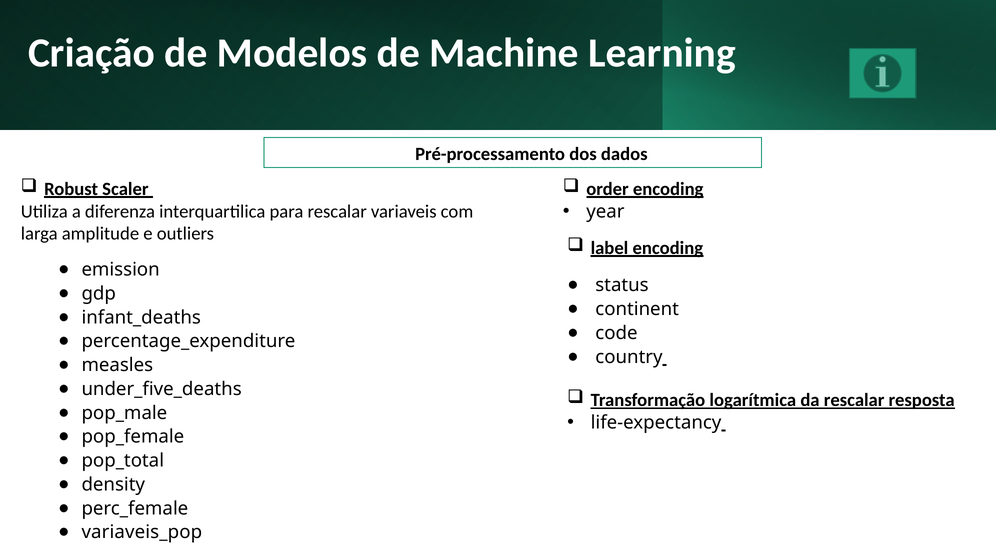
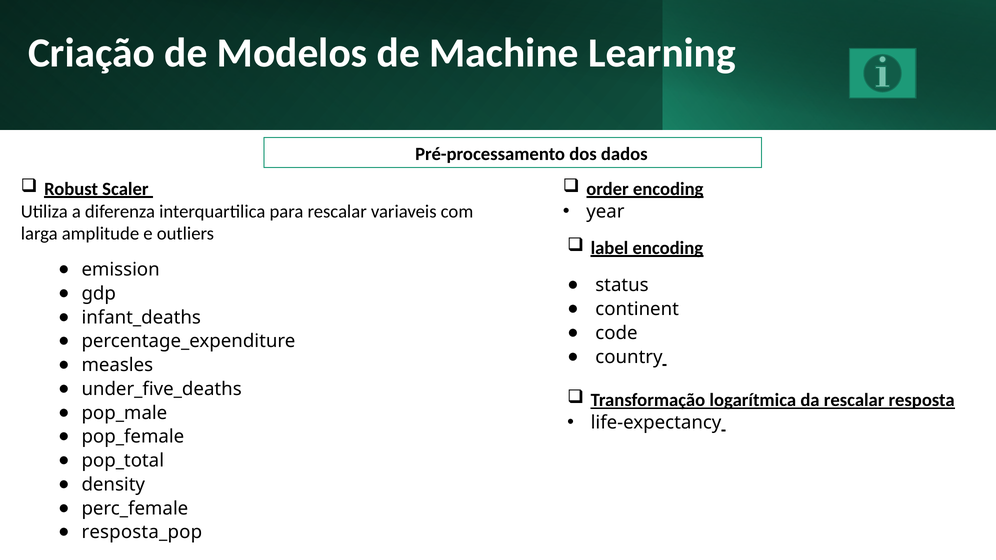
variaveis_pop: variaveis_pop -> resposta_pop (142, 533)
